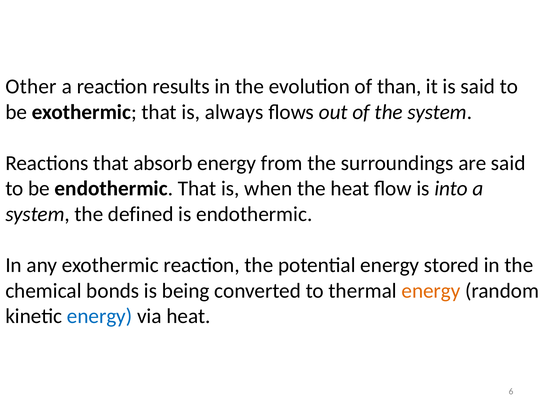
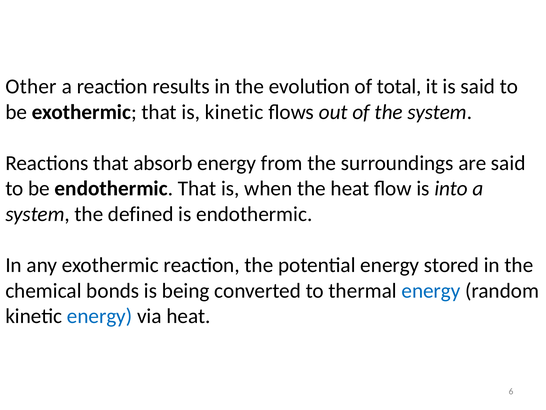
than: than -> total (399, 86)
is always: always -> kinetic (234, 112)
energy colour: orange -> blue (431, 290)
